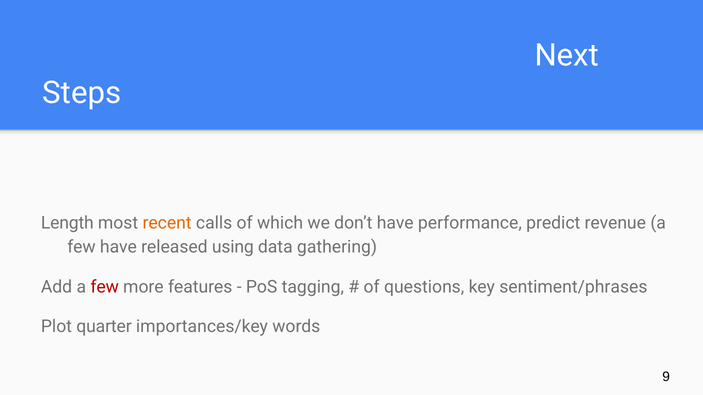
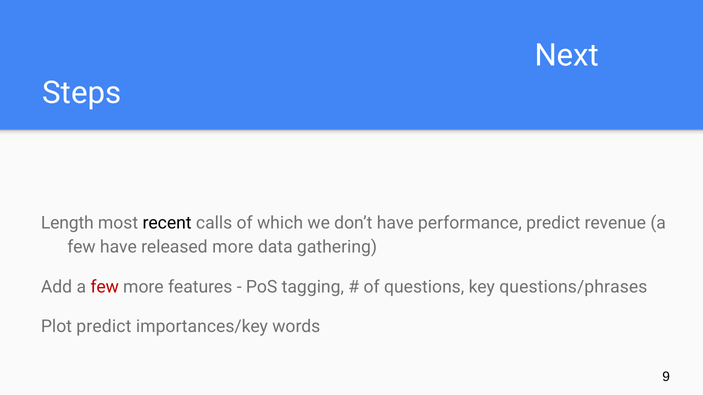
recent colour: orange -> black (167, 223)
released using: using -> more (233, 247)
sentiment/phrases: sentiment/phrases -> questions/phrases (573, 287)
Plot quarter: quarter -> predict (104, 327)
